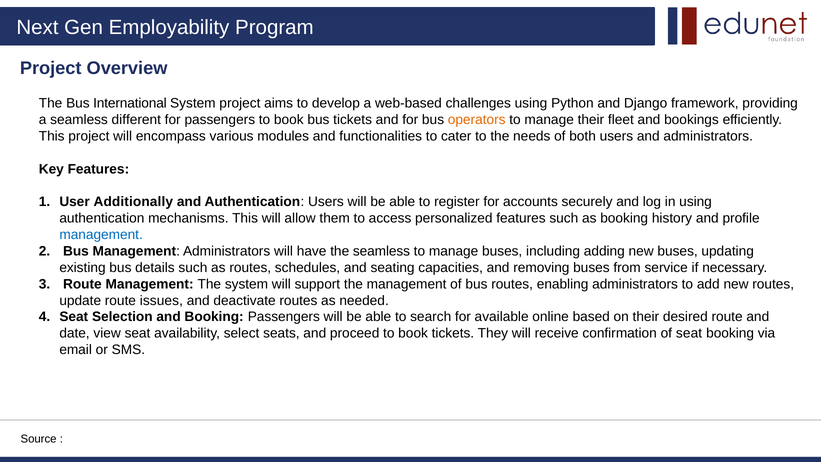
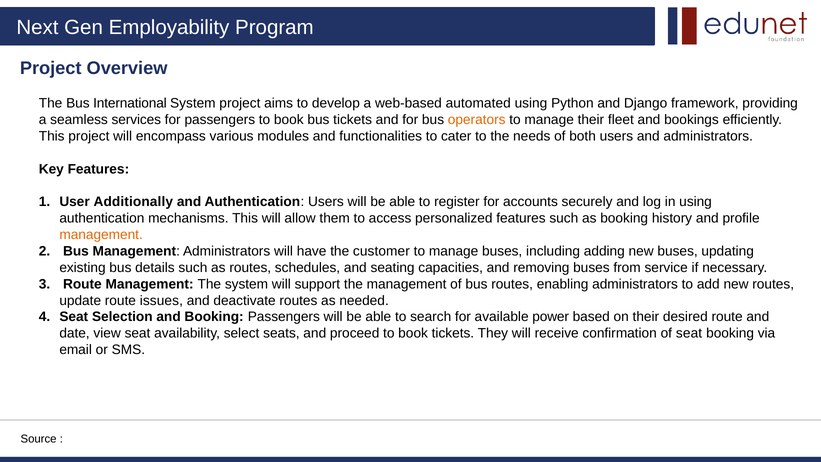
challenges: challenges -> automated (478, 103)
different: different -> services (136, 120)
management colour: blue -> orange (101, 235)
the seamless: seamless -> customer (381, 251)
online: online -> power (551, 317)
